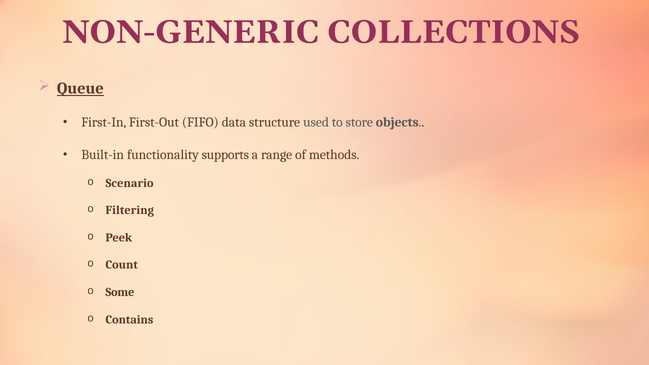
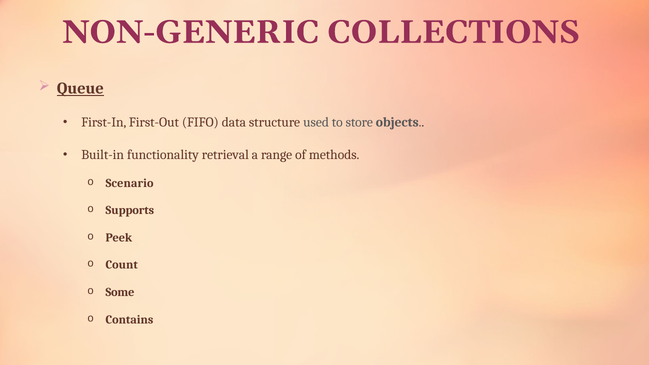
supports: supports -> retrieval (225, 155)
Filtering: Filtering -> Supports (130, 210)
